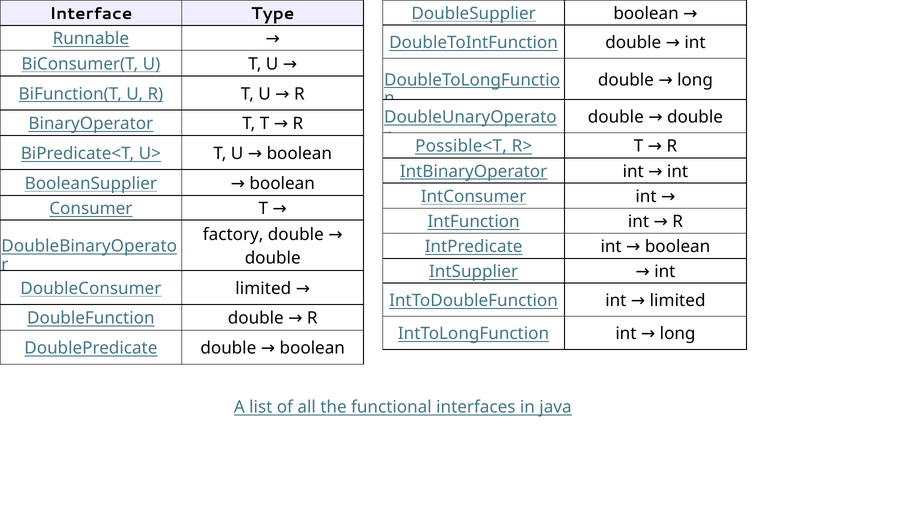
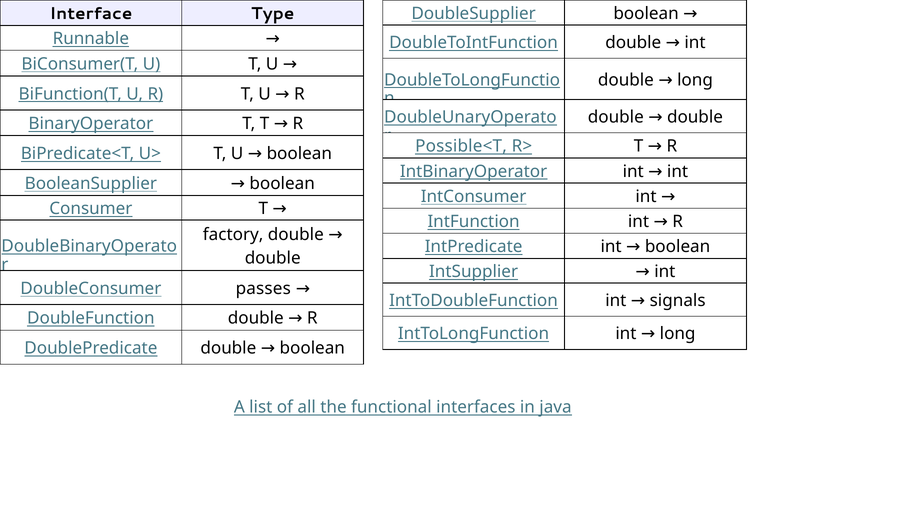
DoubleConsumer limited: limited -> passes (263, 288)
int limited: limited -> signals (678, 301)
